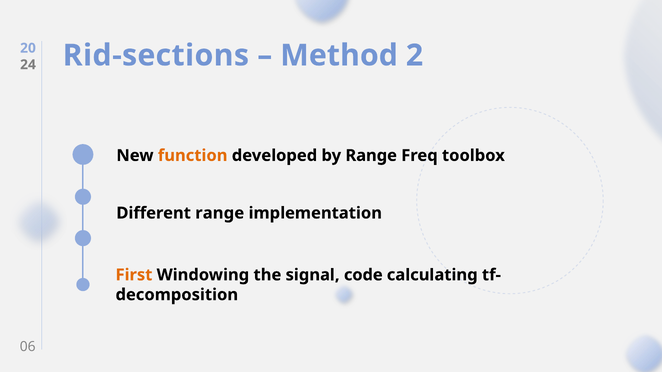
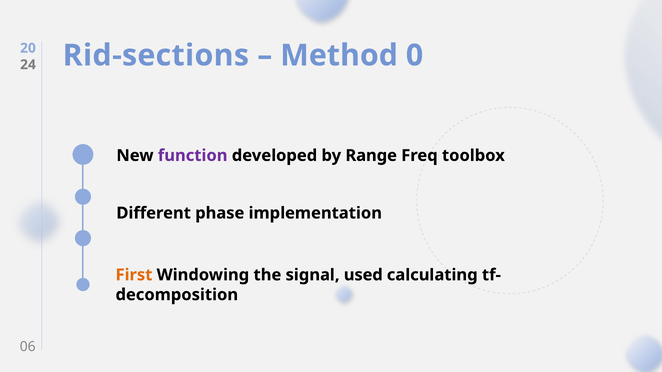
2: 2 -> 0 (415, 55)
function colour: orange -> purple (193, 156)
Different range: range -> phase (220, 213)
code: code -> used (363, 275)
